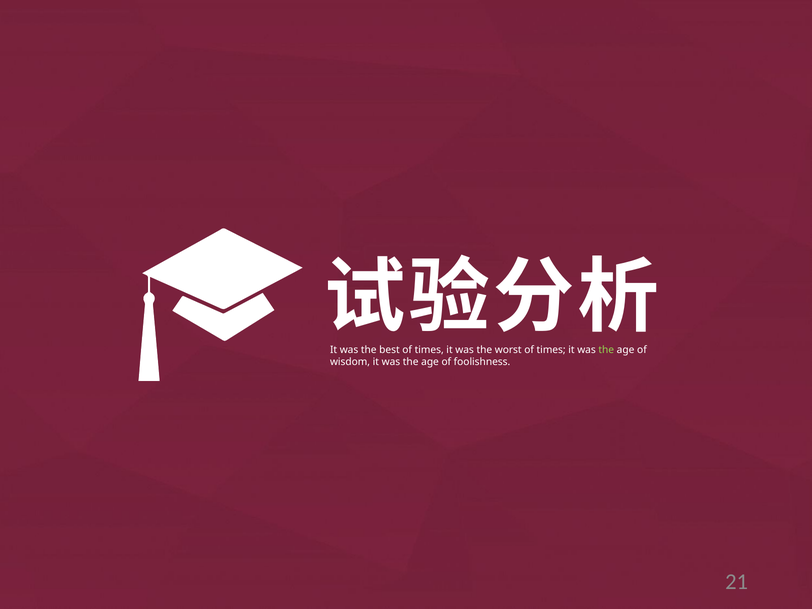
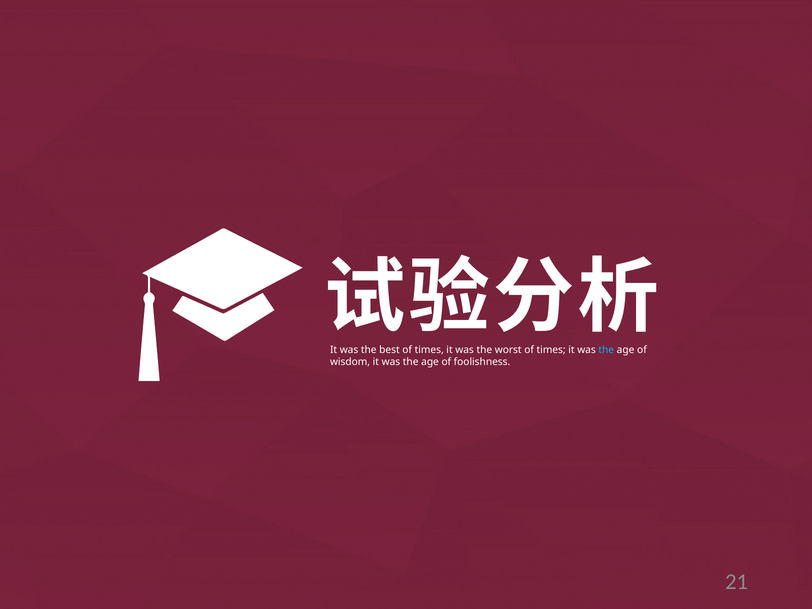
the colour: light green -> light blue (606, 350)
